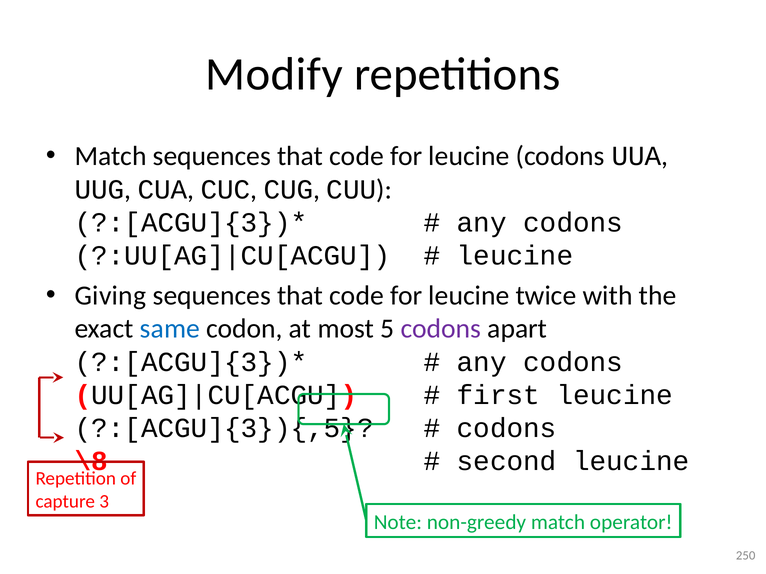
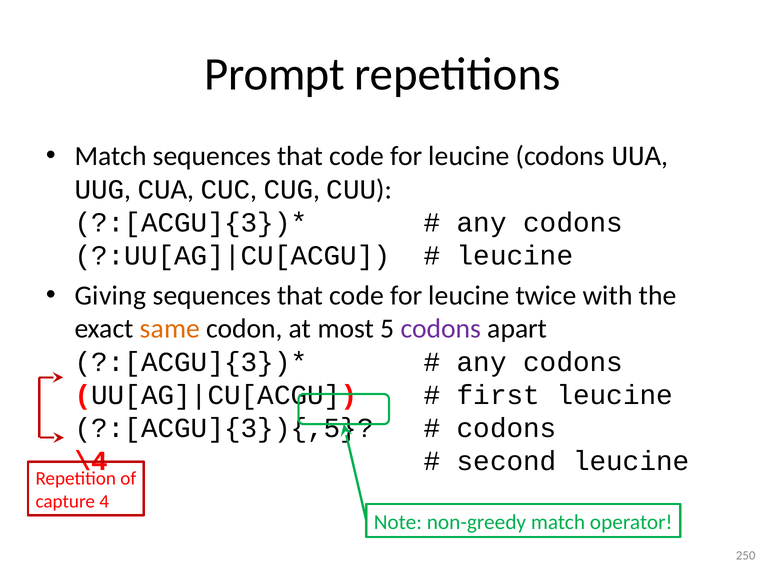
Modify: Modify -> Prompt (275, 74)
same colour: blue -> orange (170, 329)
\8: \8 -> \4 (91, 462)
3: 3 -> 4 (104, 502)
